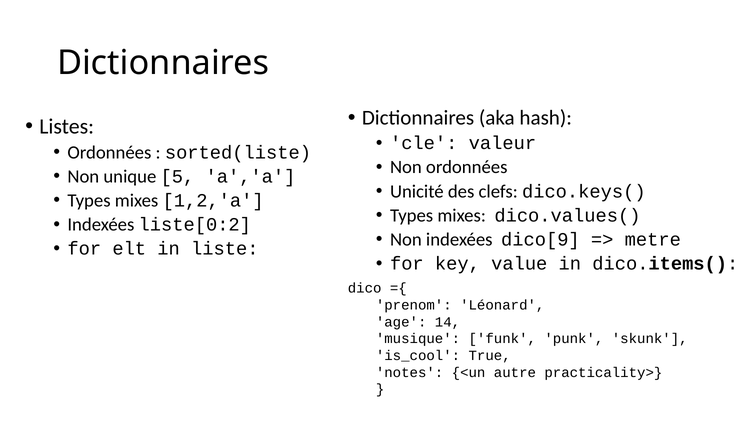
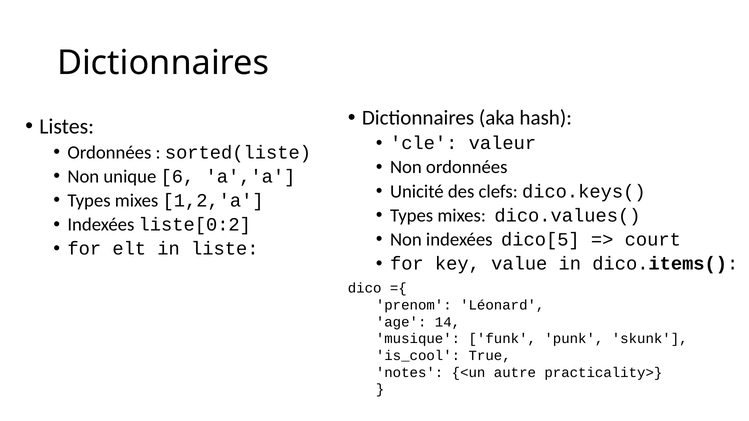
5: 5 -> 6 (177, 177)
dico[9: dico[9 -> dico[5 (540, 240)
metre: metre -> court (653, 240)
